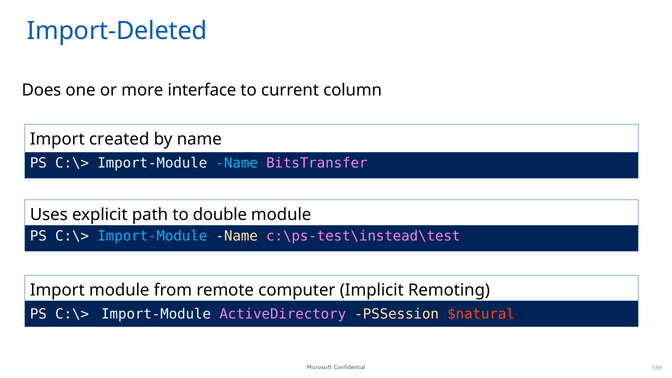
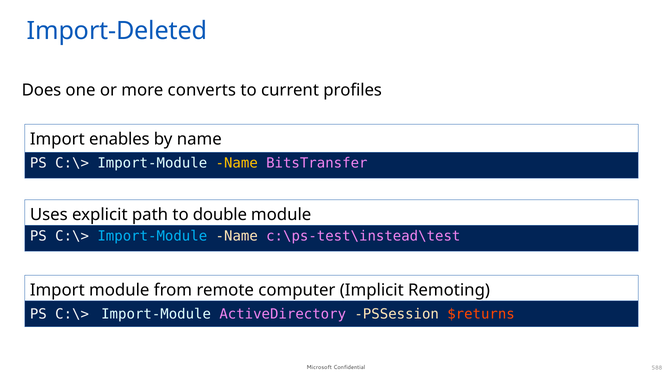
interface: interface -> converts (202, 90)
column: column -> profiles (353, 90)
created: created -> enables (119, 139)
Name colour: light blue -> yellow (237, 163)
$natural: $natural -> $returns (481, 314)
